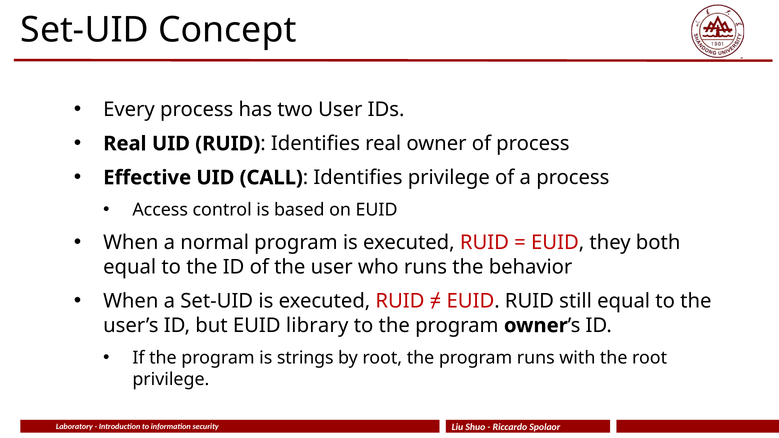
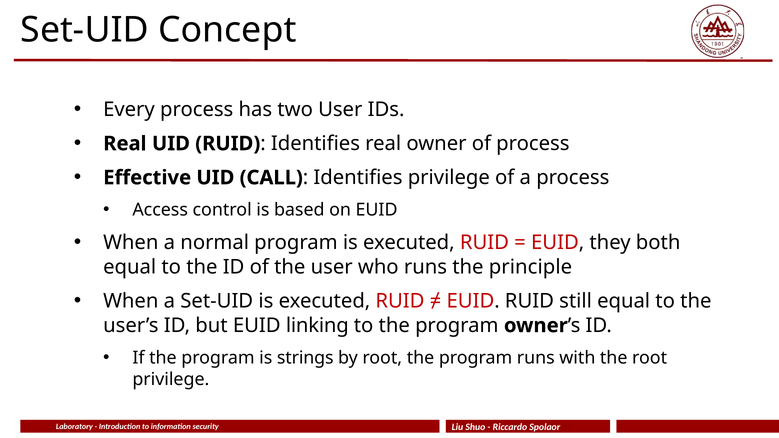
behavior: behavior -> principle (530, 267)
library: library -> linking (317, 326)
